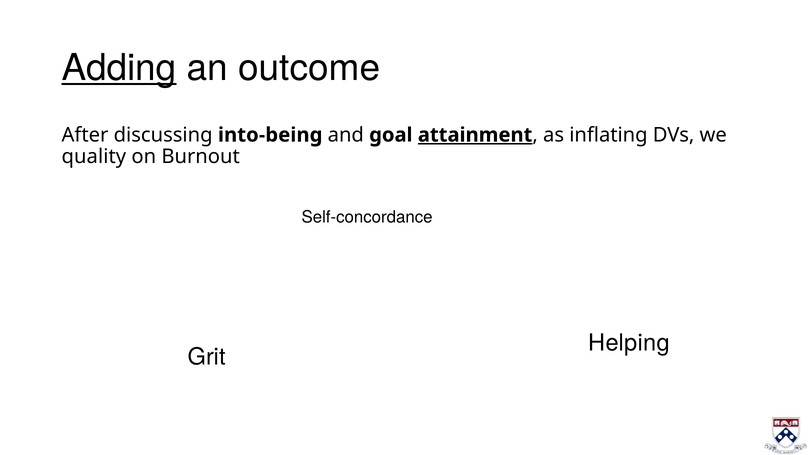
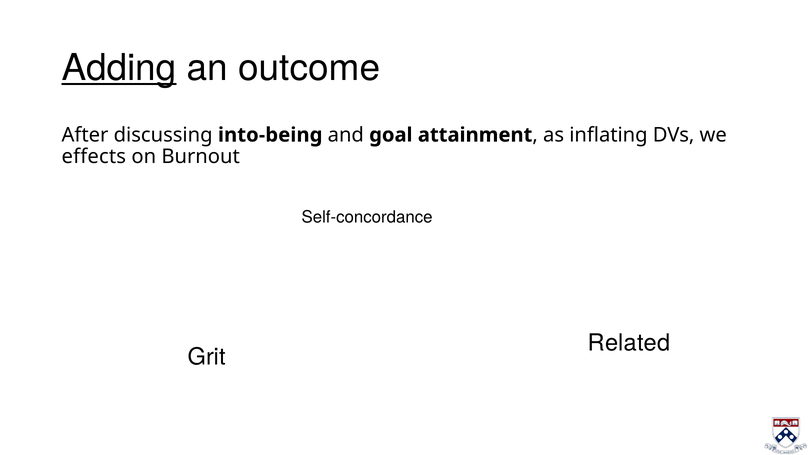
attainment underline: present -> none (475, 135)
quality: quality -> effects (94, 157)
Helping: Helping -> Related (629, 343)
